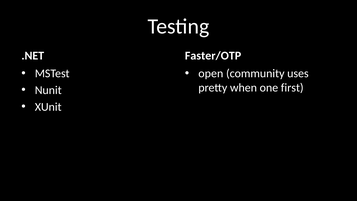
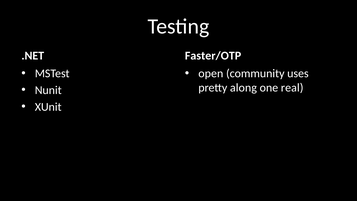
when: when -> along (243, 88)
first: first -> real (292, 88)
